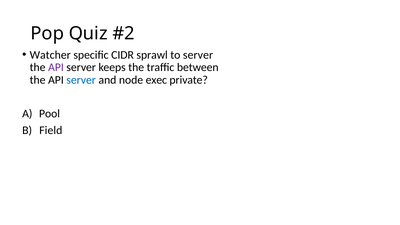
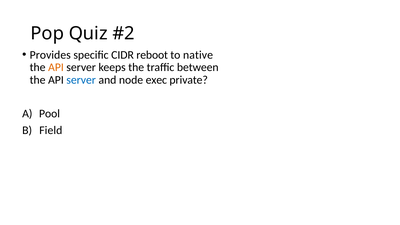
Watcher: Watcher -> Provides (50, 55)
sprawl: sprawl -> reboot (152, 55)
to server: server -> native (198, 55)
API colour: purple -> orange (56, 67)
